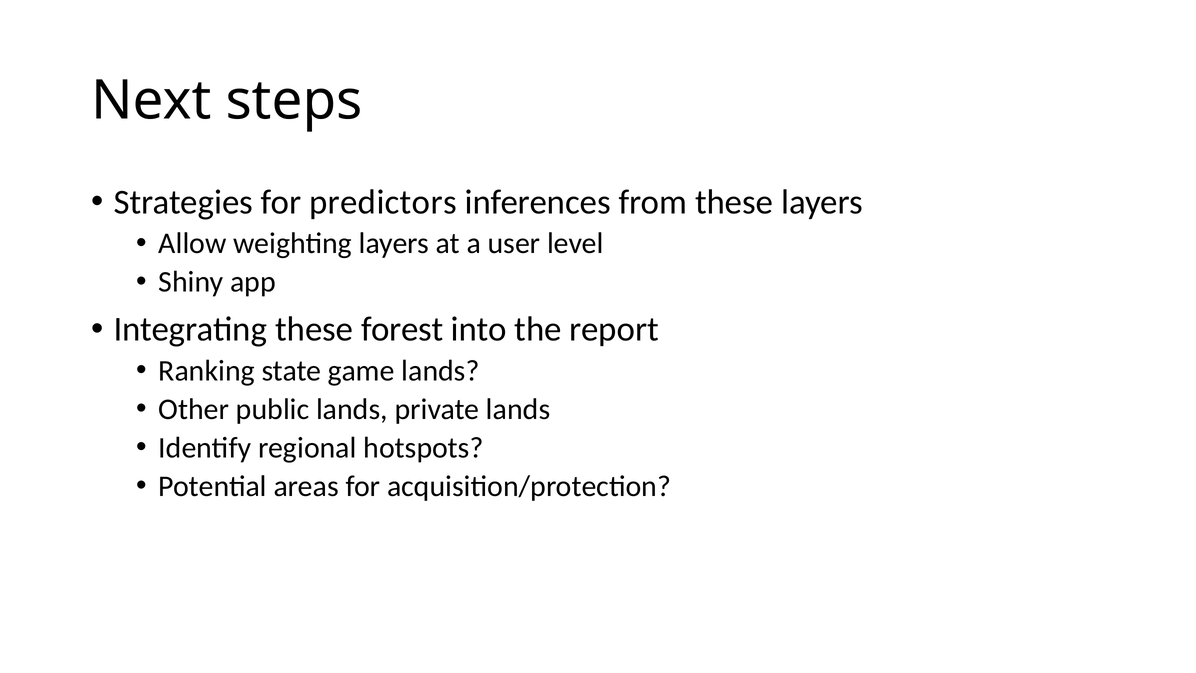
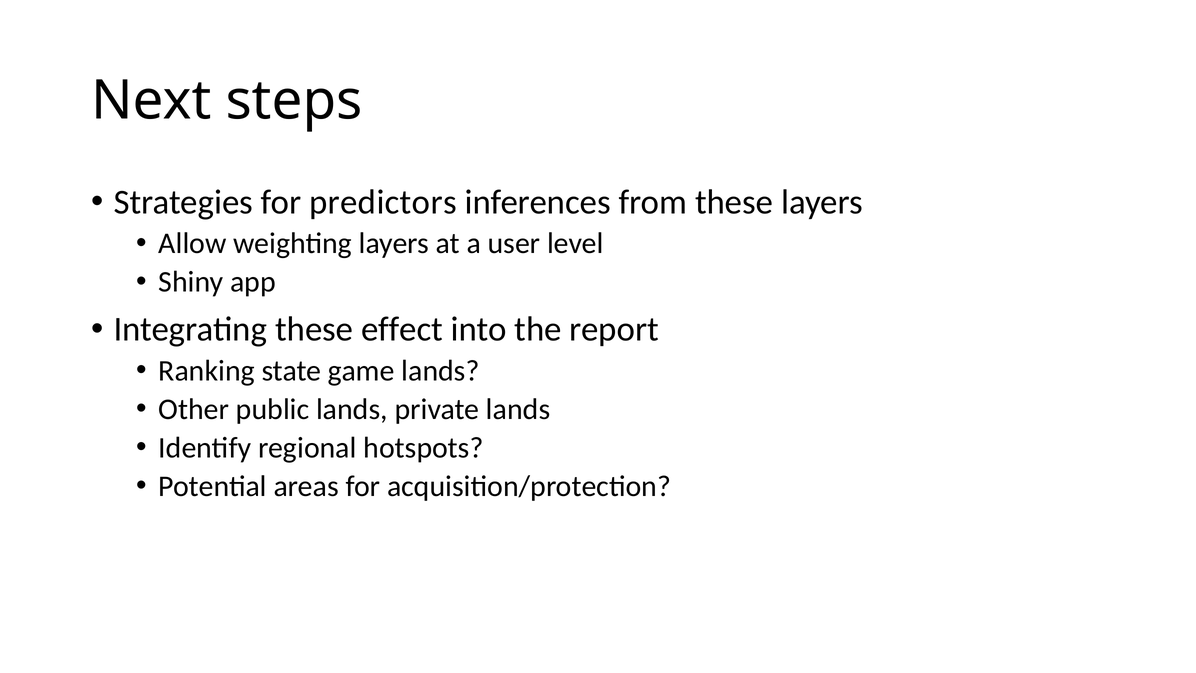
forest: forest -> effect (402, 329)
